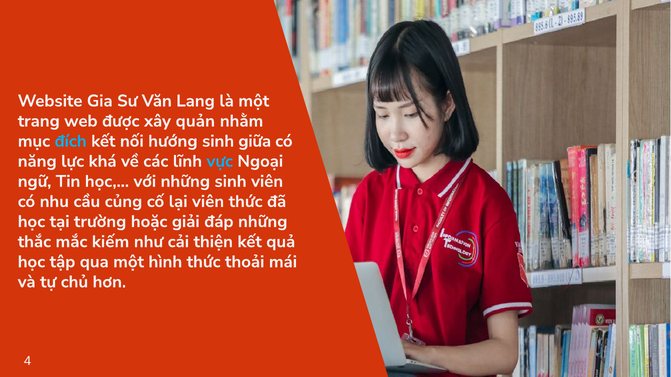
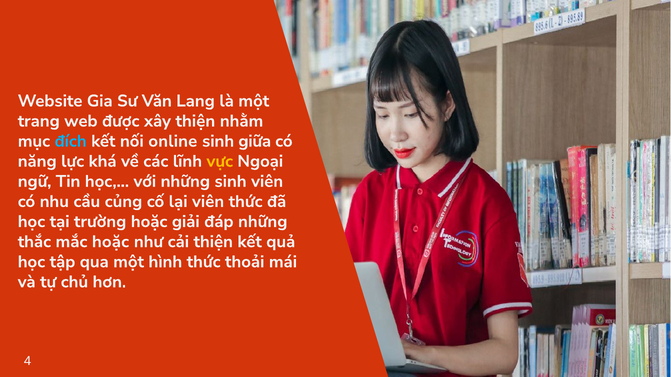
xây quản: quản -> thiện (195, 121)
hướng: hướng -> online (173, 141)
vực colour: light blue -> yellow (220, 161)
mắc kiếm: kiếm -> hoặc (111, 242)
